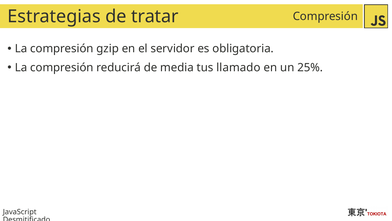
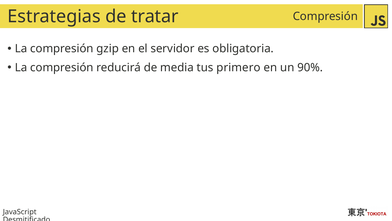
llamado: llamado -> primero (238, 67)
25%: 25% -> 90% (310, 67)
